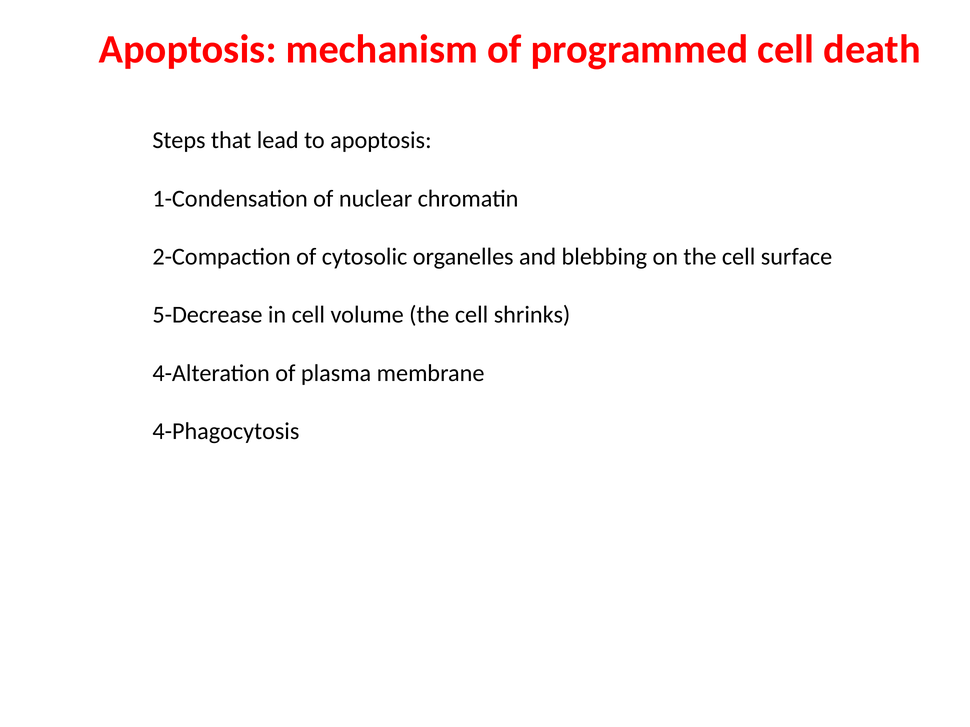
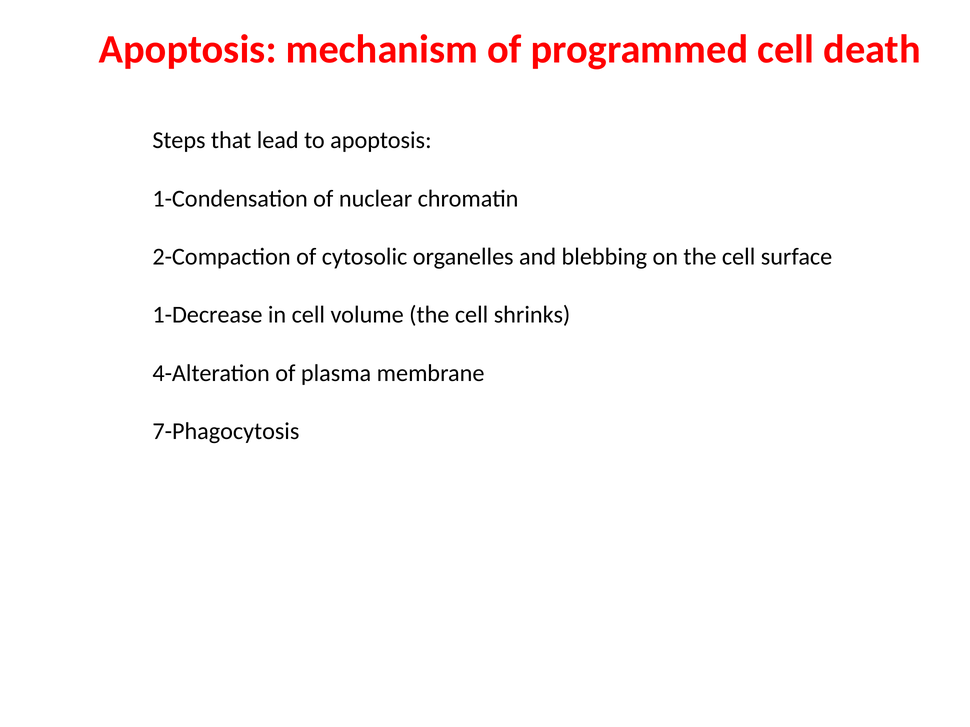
5-Decrease: 5-Decrease -> 1-Decrease (207, 315)
4-Phagocytosis: 4-Phagocytosis -> 7-Phagocytosis (226, 432)
